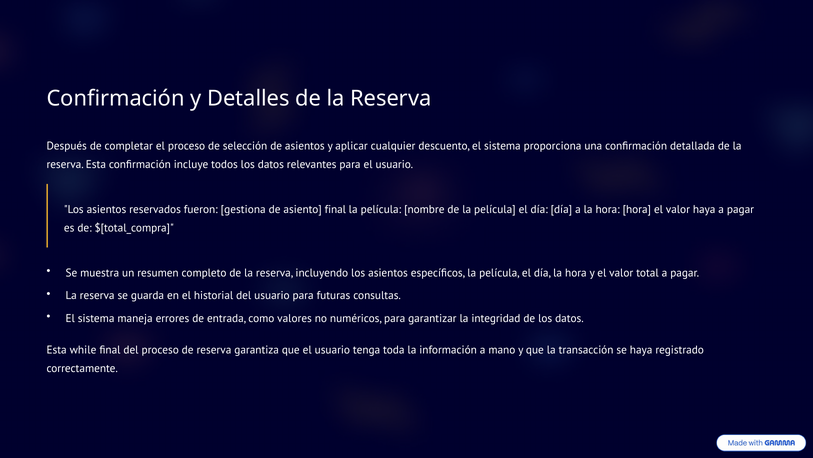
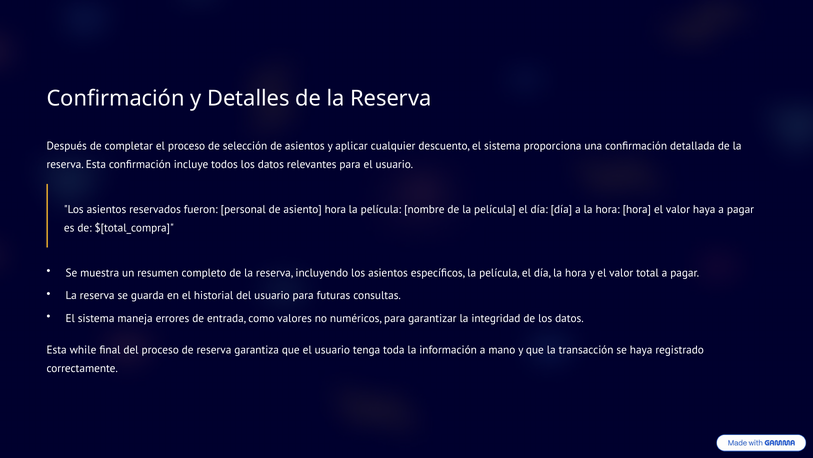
gestiona: gestiona -> personal (243, 209)
asiento final: final -> hora (335, 209)
